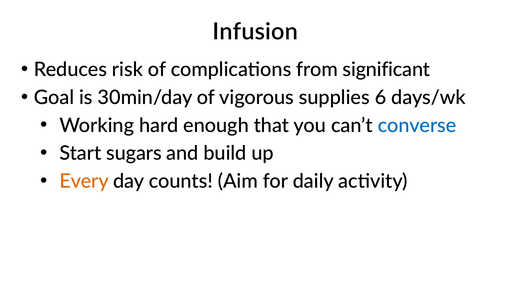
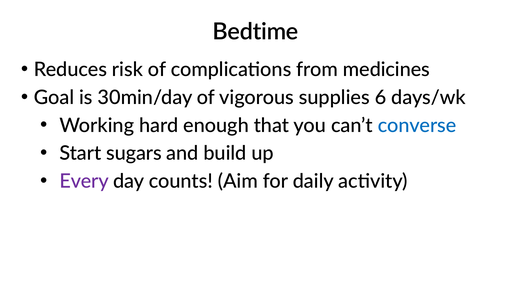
Infusion: Infusion -> Bedtime (255, 32)
significant: significant -> medicines (386, 70)
Every colour: orange -> purple (84, 181)
